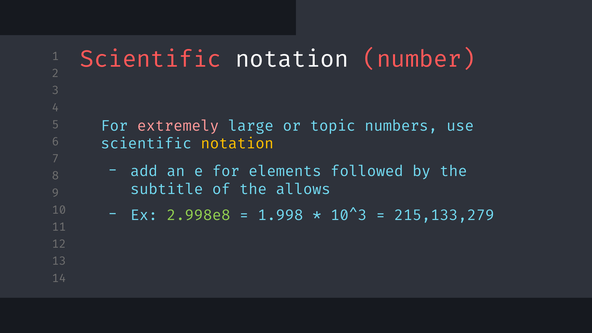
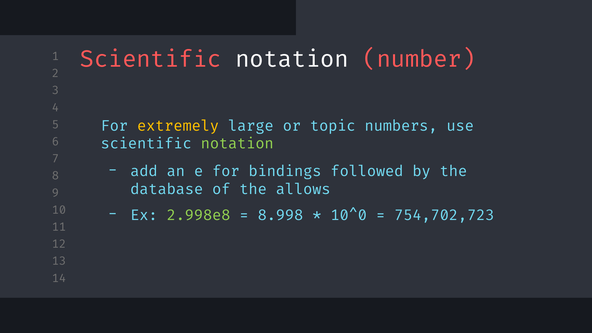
extremely colour: pink -> yellow (178, 126)
notation colour: yellow -> light green (237, 144)
elements: elements -> bindings (285, 171)
subtitle: subtitle -> database (167, 189)
1.998: 1.998 -> 8.998 (280, 215)
10^3: 10^3 -> 10^0 (349, 215)
215,133,279: 215,133,279 -> 754,702,723 (444, 215)
